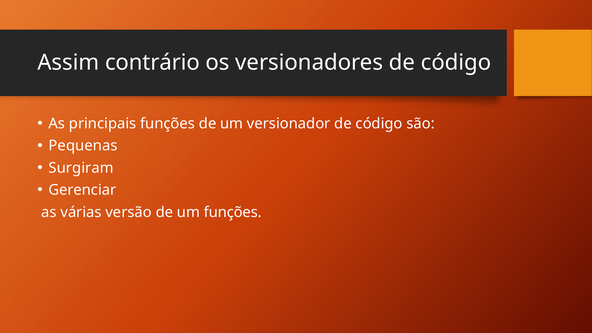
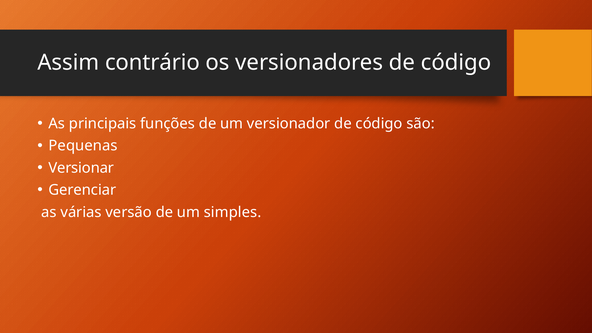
Surgiram: Surgiram -> Versionar (81, 168)
um funções: funções -> simples (233, 212)
